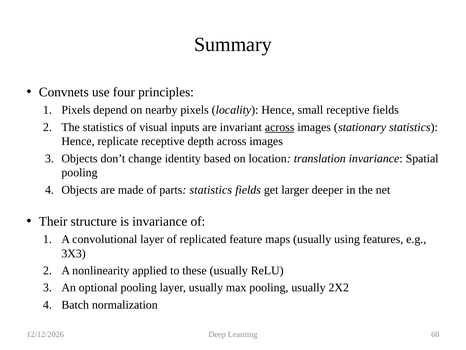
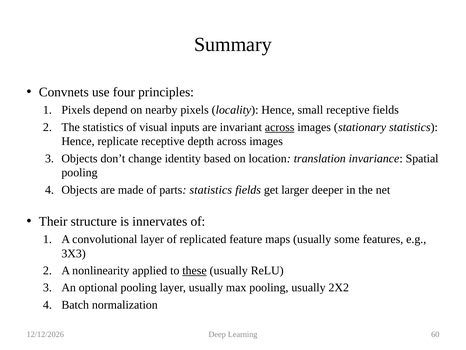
is invariance: invariance -> innervates (160, 221)
using: using -> some (347, 239)
these underline: none -> present (195, 270)
